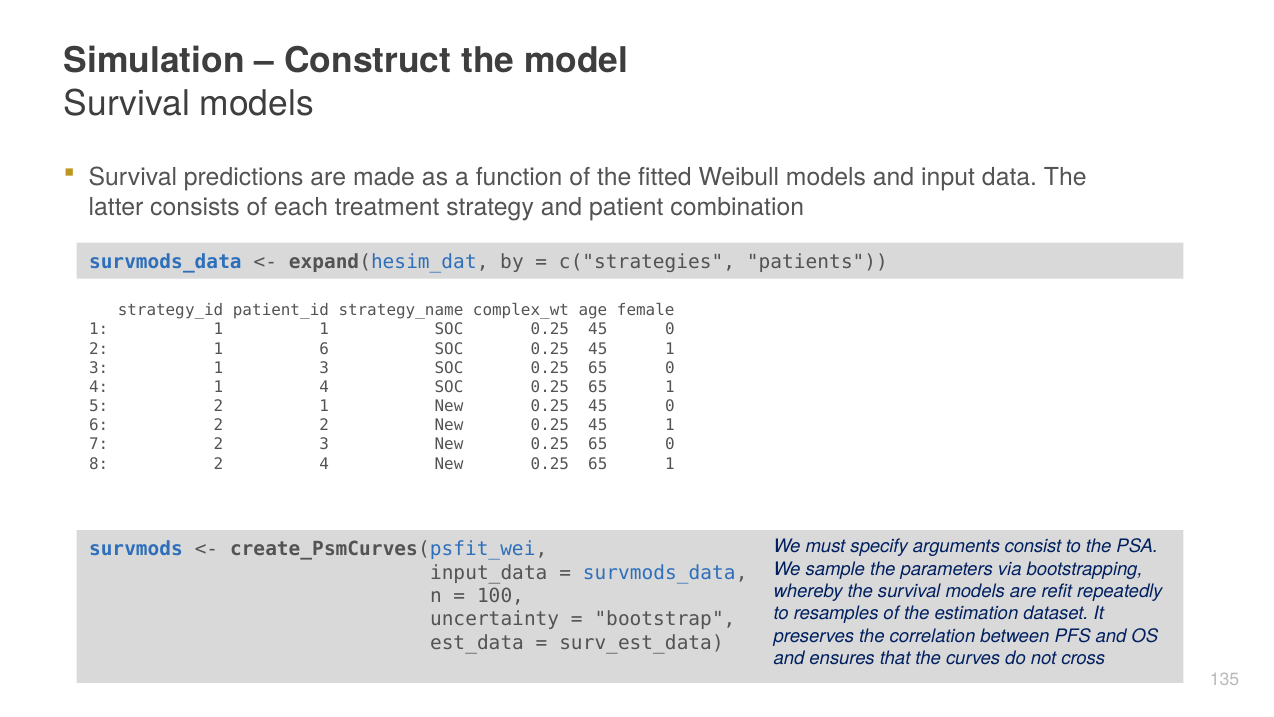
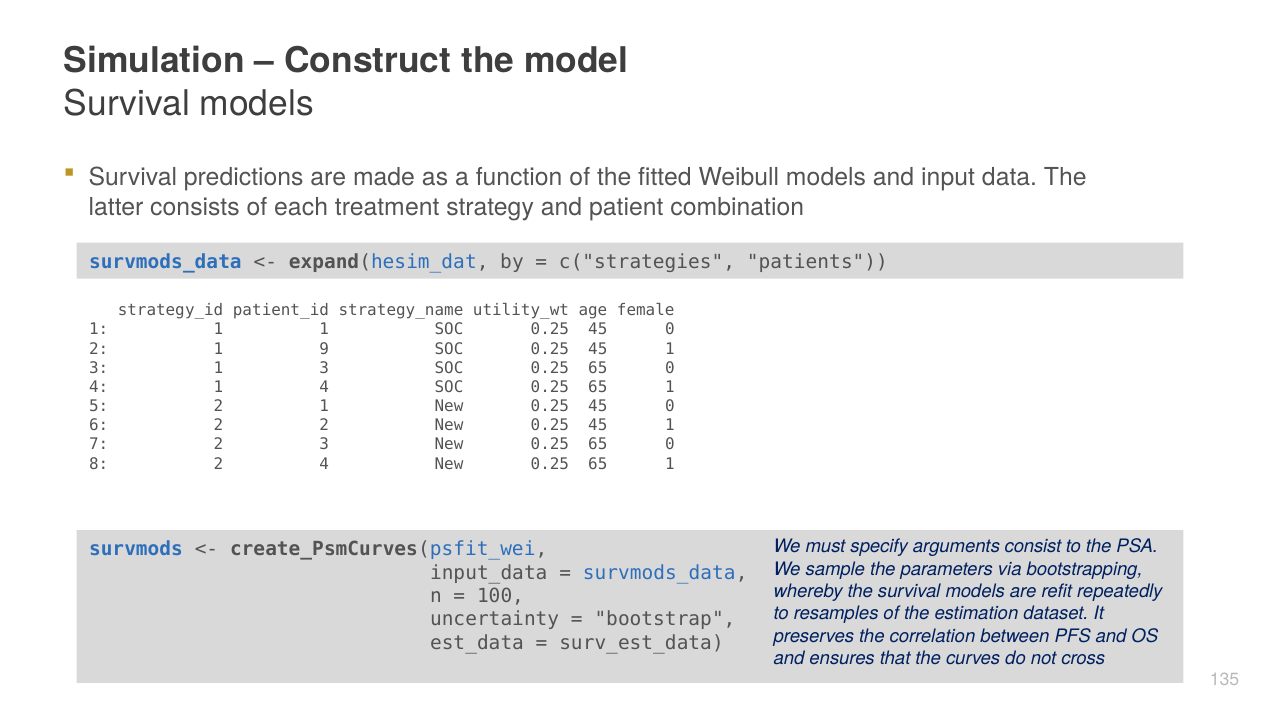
complex_wt: complex_wt -> utility_wt (521, 310)
1 6: 6 -> 9 (324, 349)
